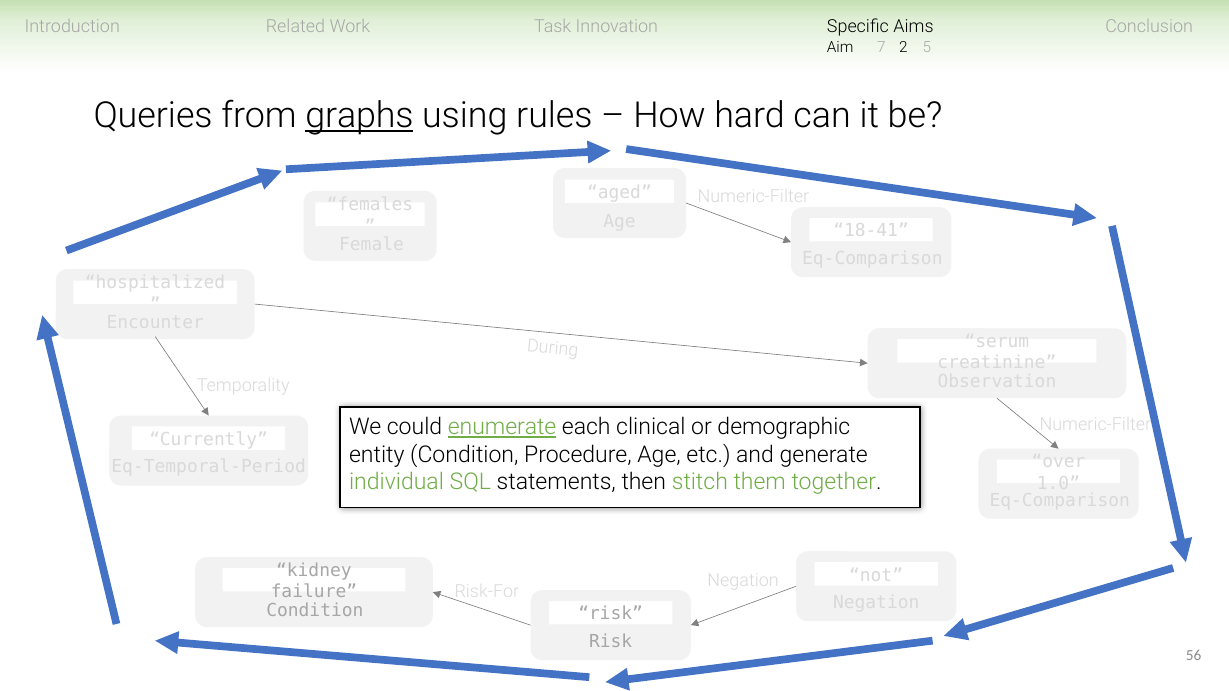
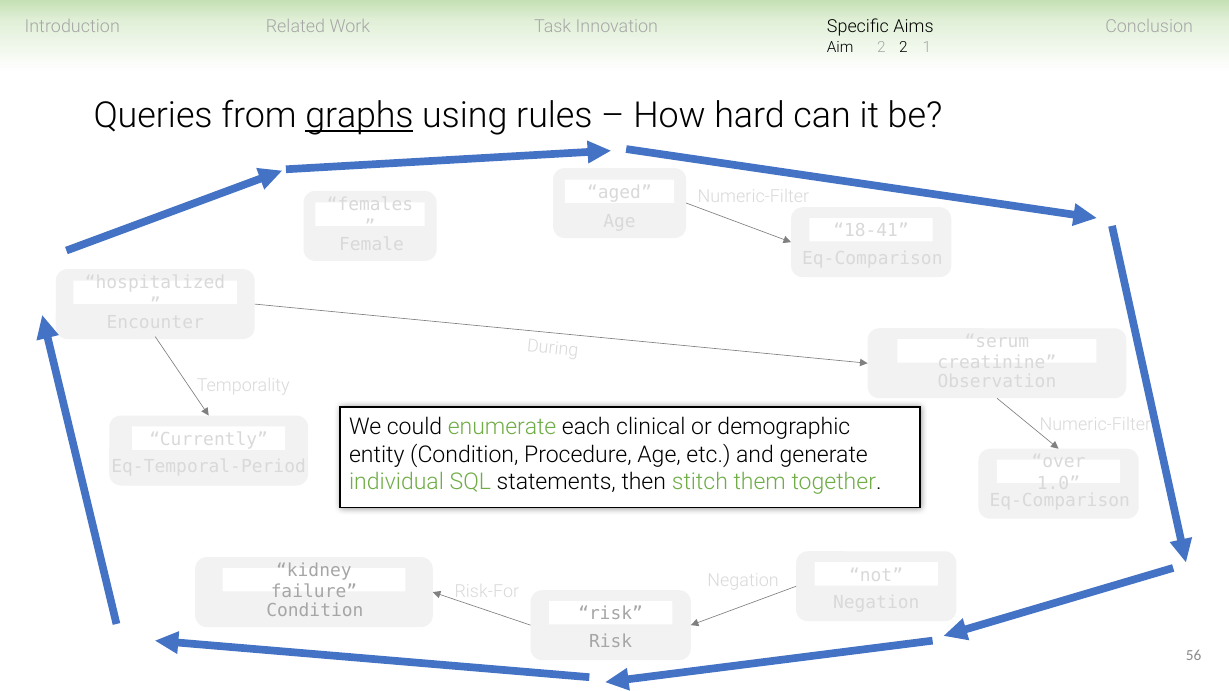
Aim 7: 7 -> 2 (881, 48)
5: 5 -> 1 (927, 48)
enumerate underline: present -> none (502, 427)
